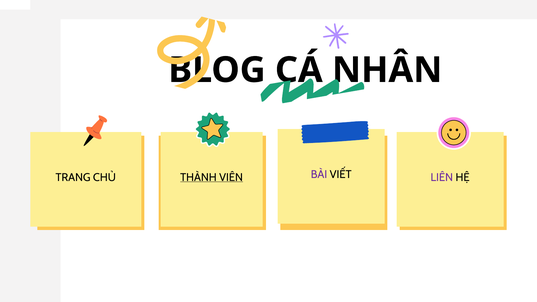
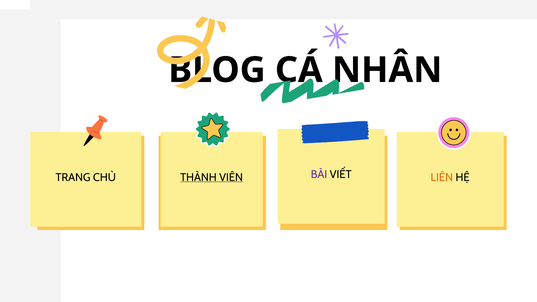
LIÊN colour: purple -> orange (442, 178)
